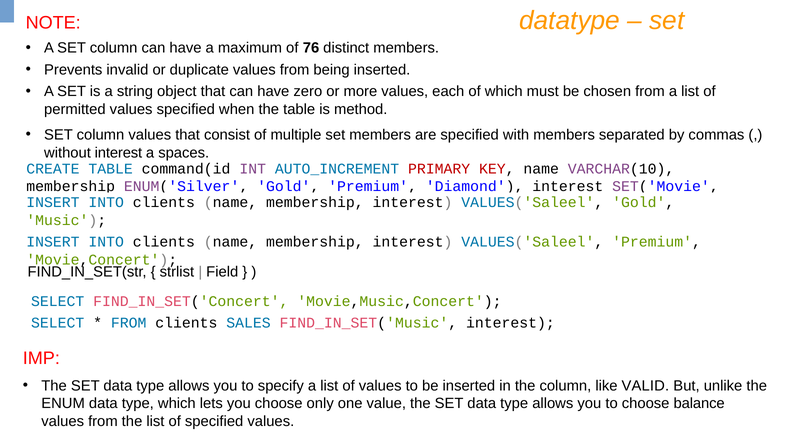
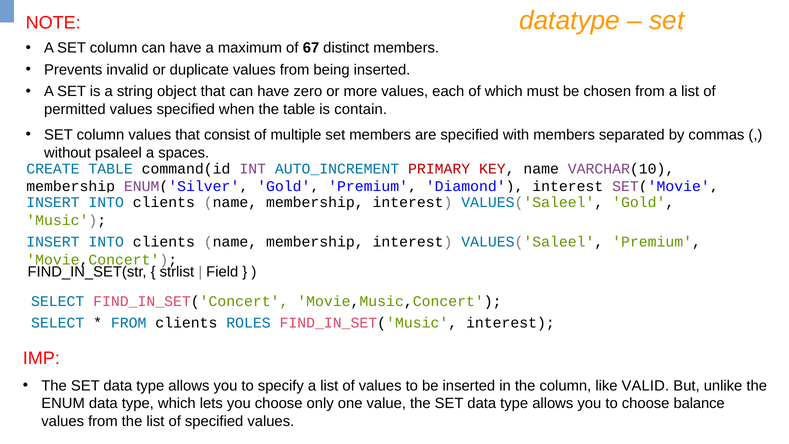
76: 76 -> 67 (311, 48)
method: method -> contain (361, 109)
without interest: interest -> psaleel (118, 153)
SALES: SALES -> ROLES (249, 323)
